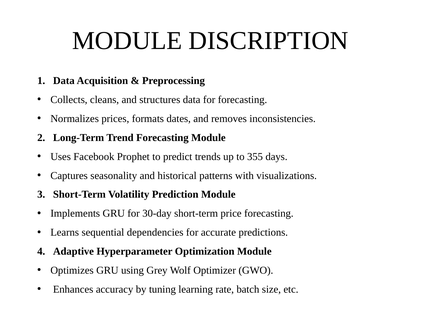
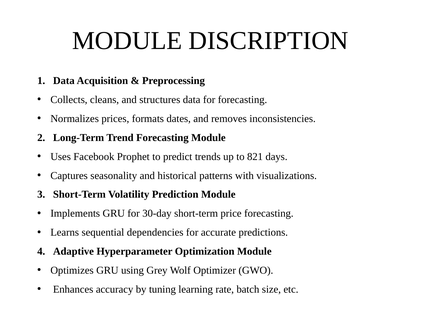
355: 355 -> 821 (255, 156)
